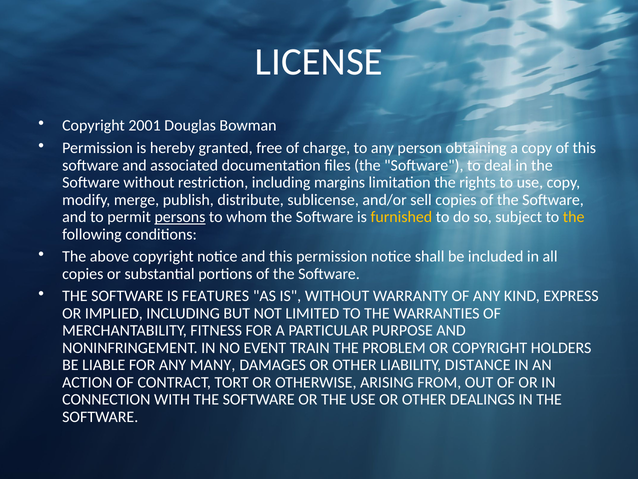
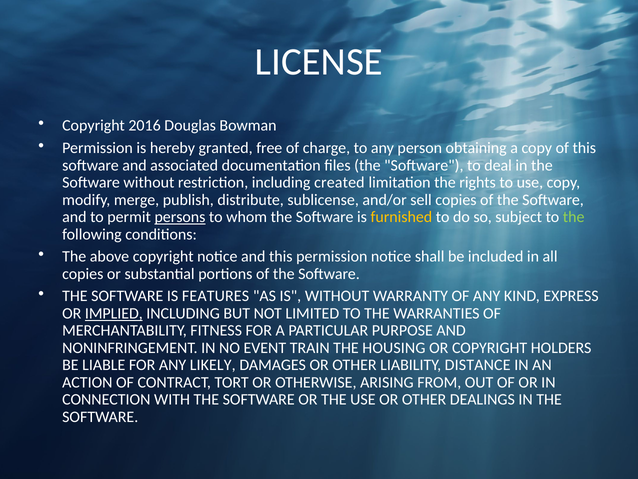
2001: 2001 -> 2016 (145, 126)
margins: margins -> created (339, 182)
the colour: yellow -> light green (574, 217)
IMPLIED underline: none -> present (114, 313)
PROBLEM: PROBLEM -> HOUSING (394, 348)
MANY: MANY -> LIKELY (213, 365)
